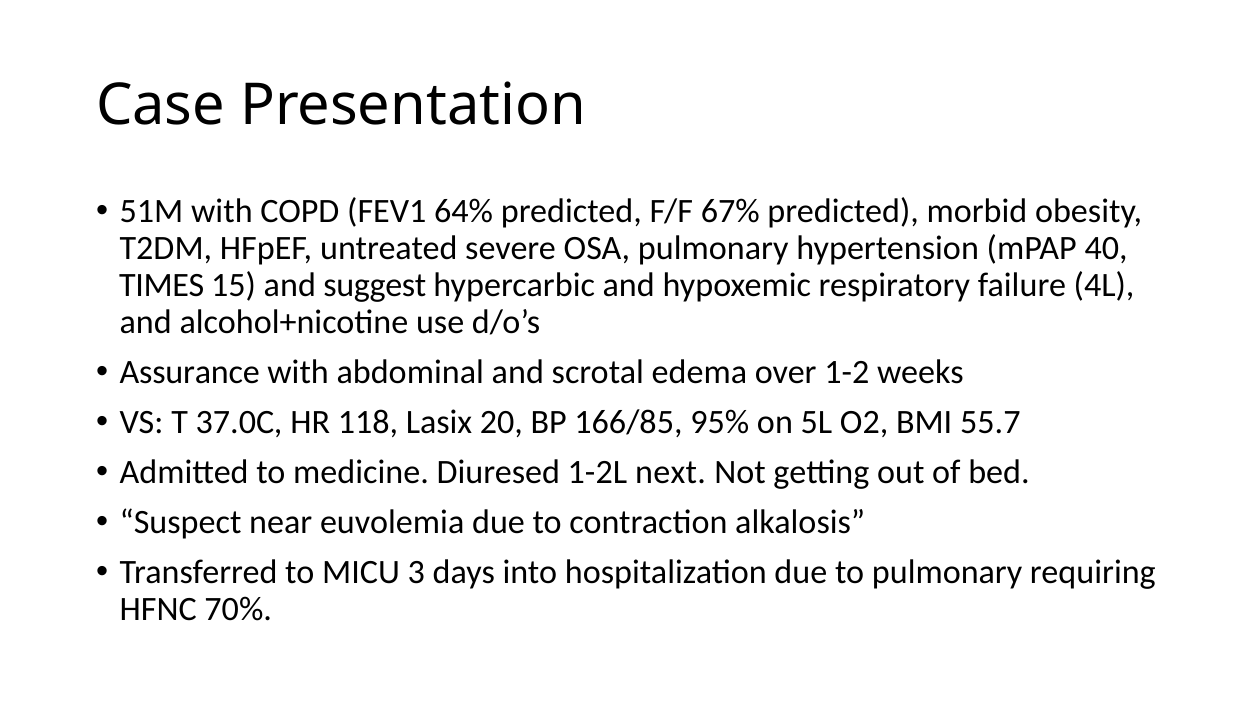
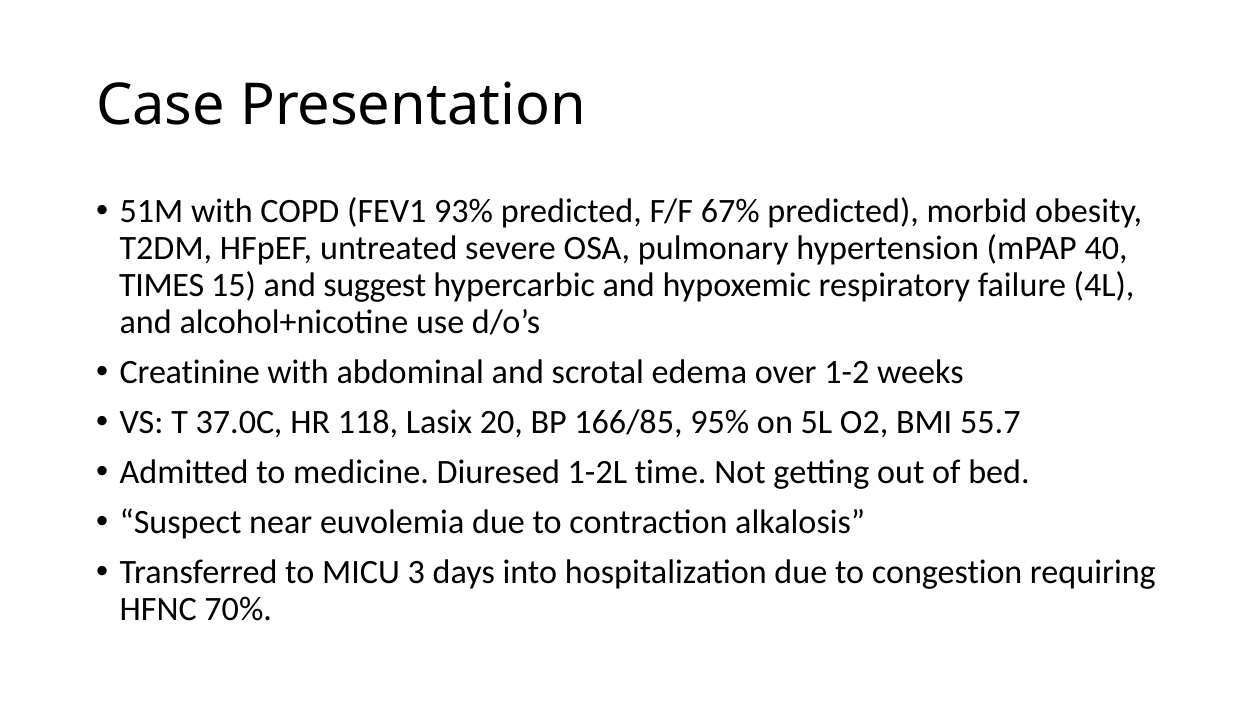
64%: 64% -> 93% (464, 212)
Assurance: Assurance -> Creatinine (190, 372)
next: next -> time (671, 472)
to pulmonary: pulmonary -> congestion (947, 572)
